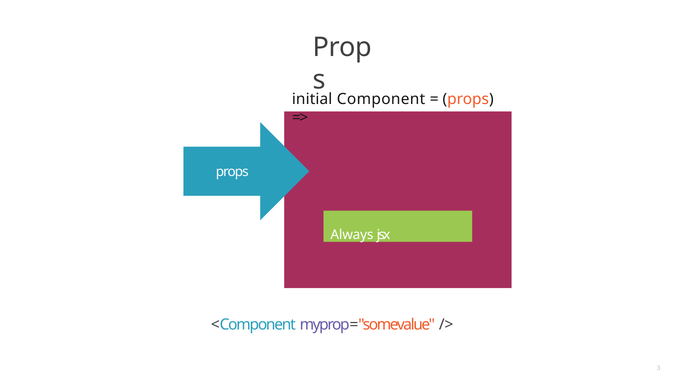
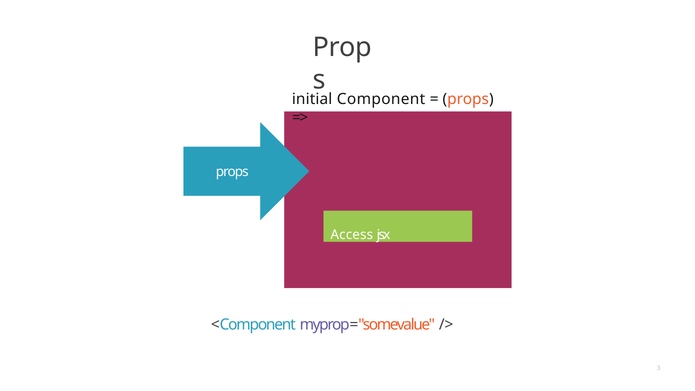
Always: Always -> Access (352, 235)
